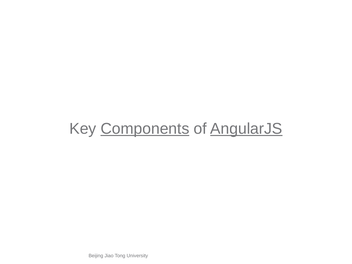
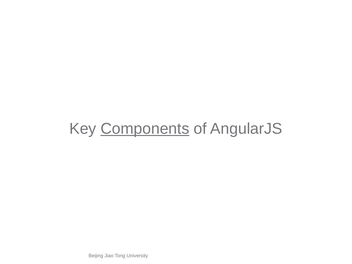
AngularJS underline: present -> none (246, 129)
